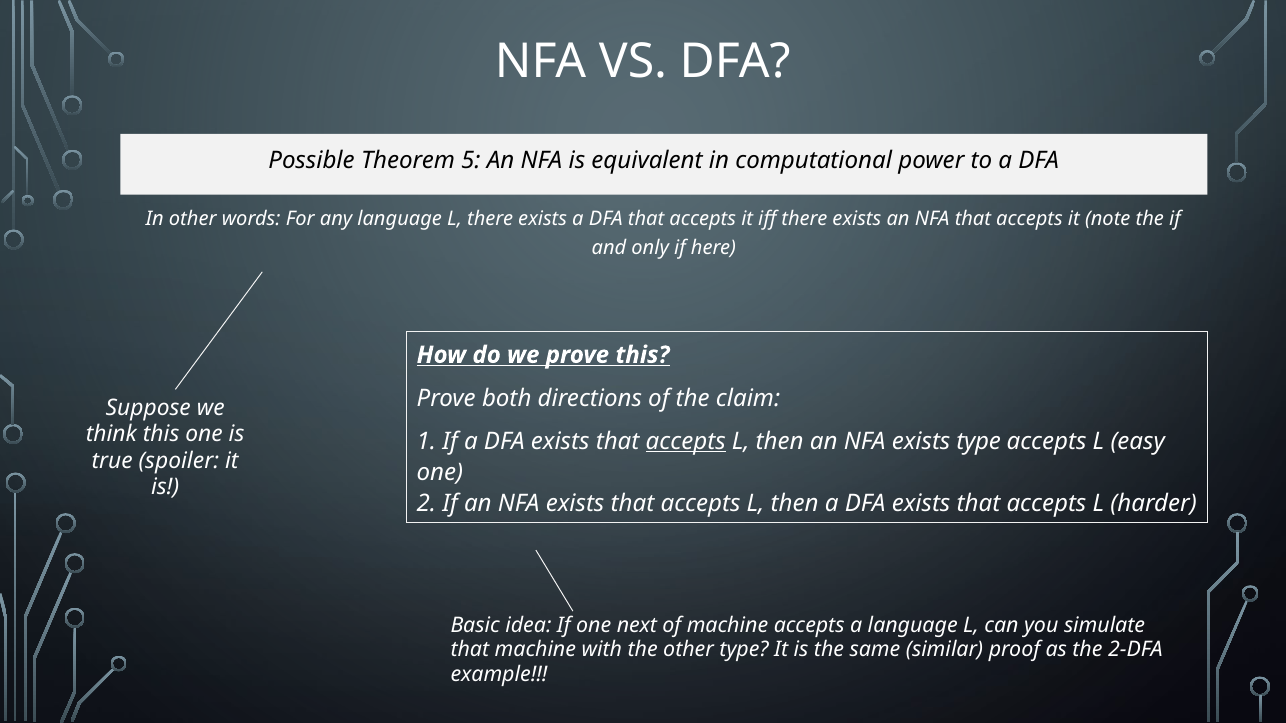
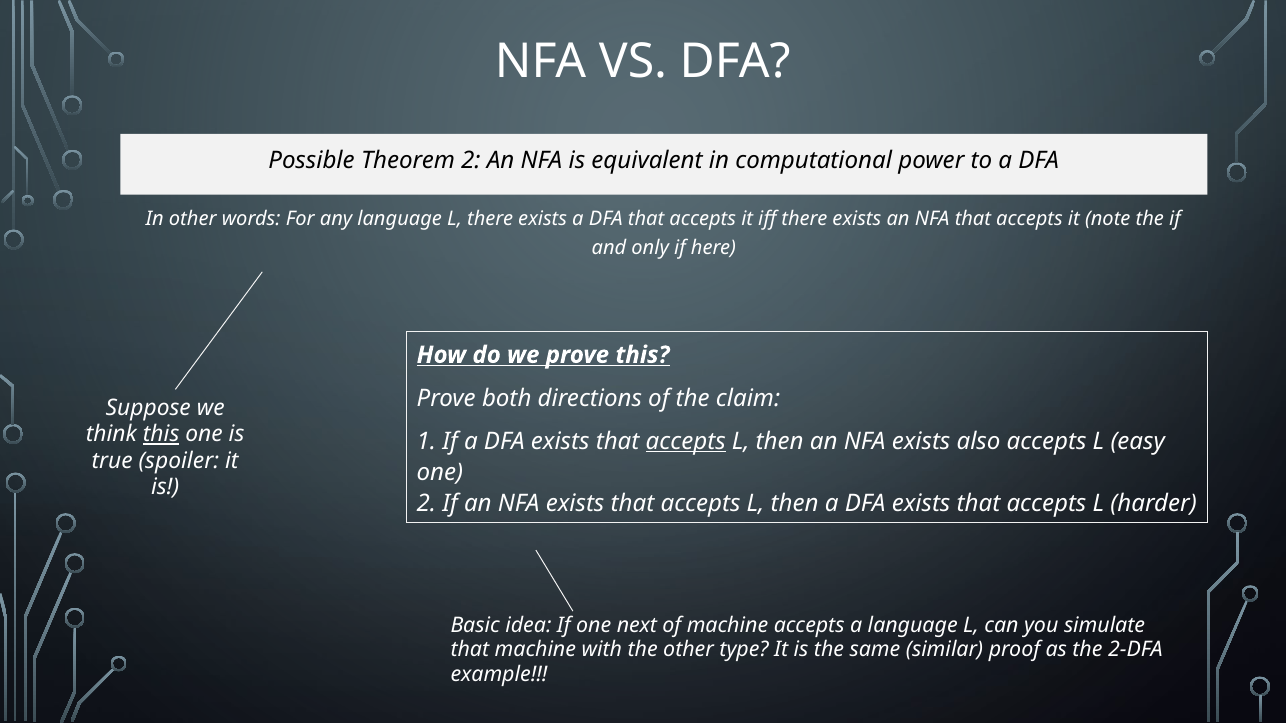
Theorem 5: 5 -> 2 (471, 161)
this underline: none -> present (161, 435)
exists type: type -> also (978, 442)
